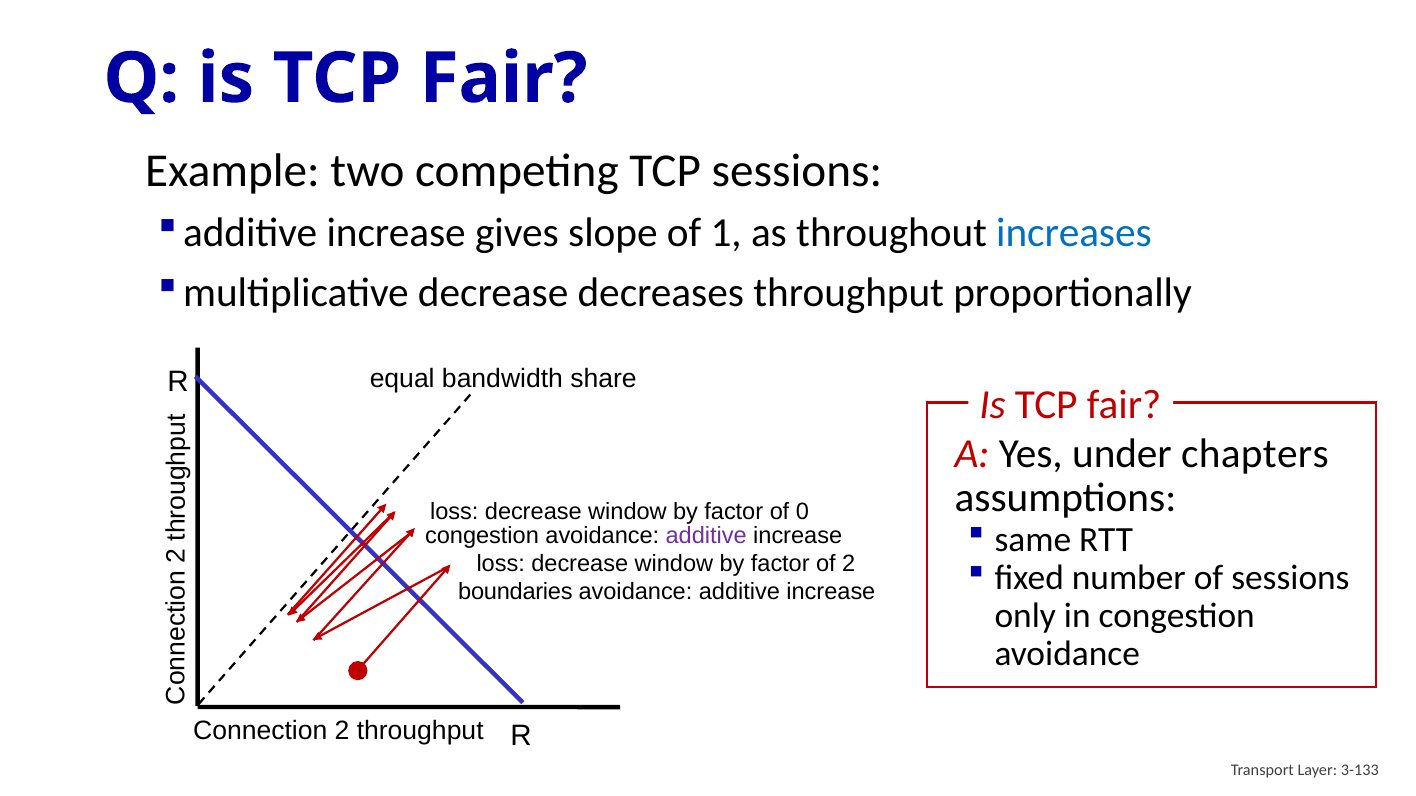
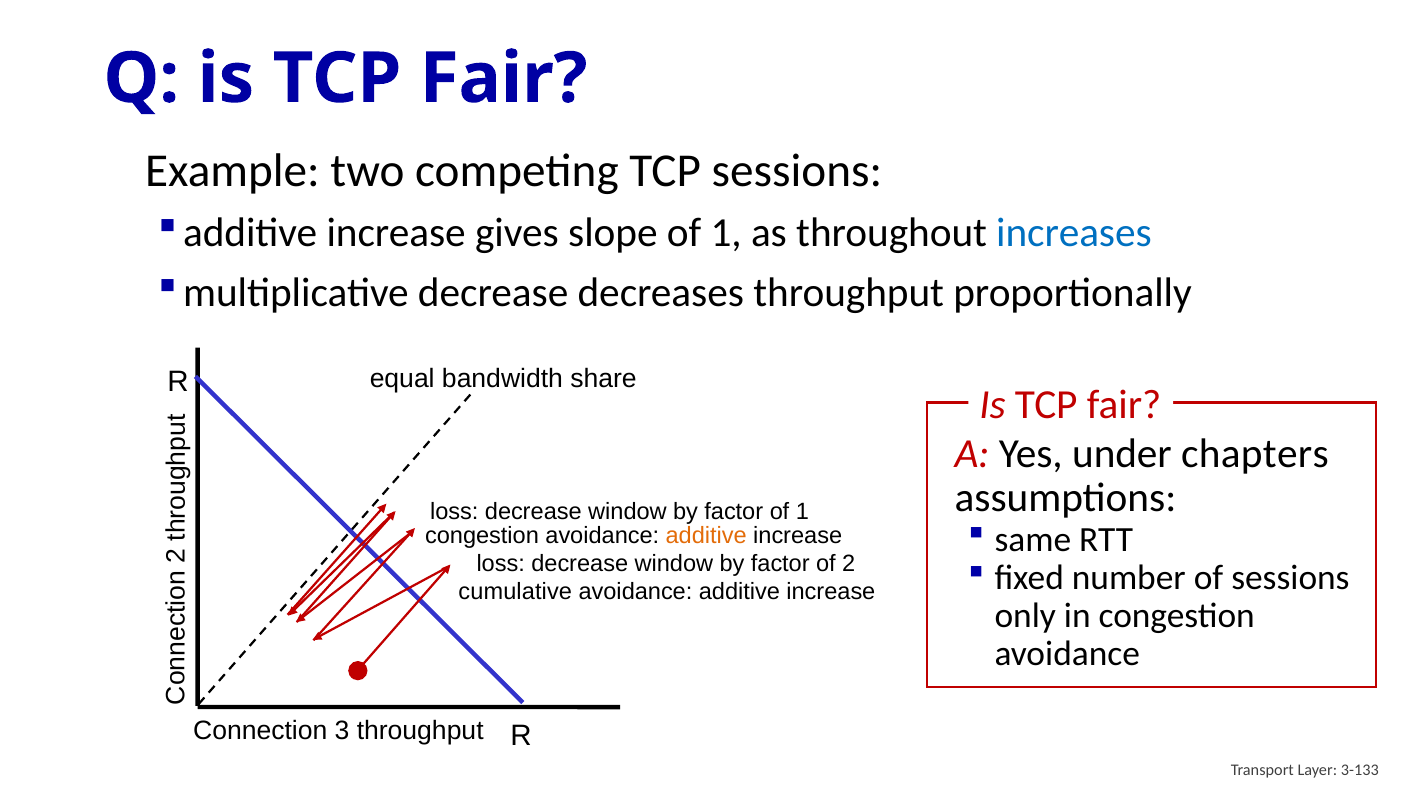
factor of 0: 0 -> 1 (802, 512)
additive colour: purple -> orange (706, 536)
boundaries: boundaries -> cumulative (515, 592)
Connection 2: 2 -> 3 (342, 732)
